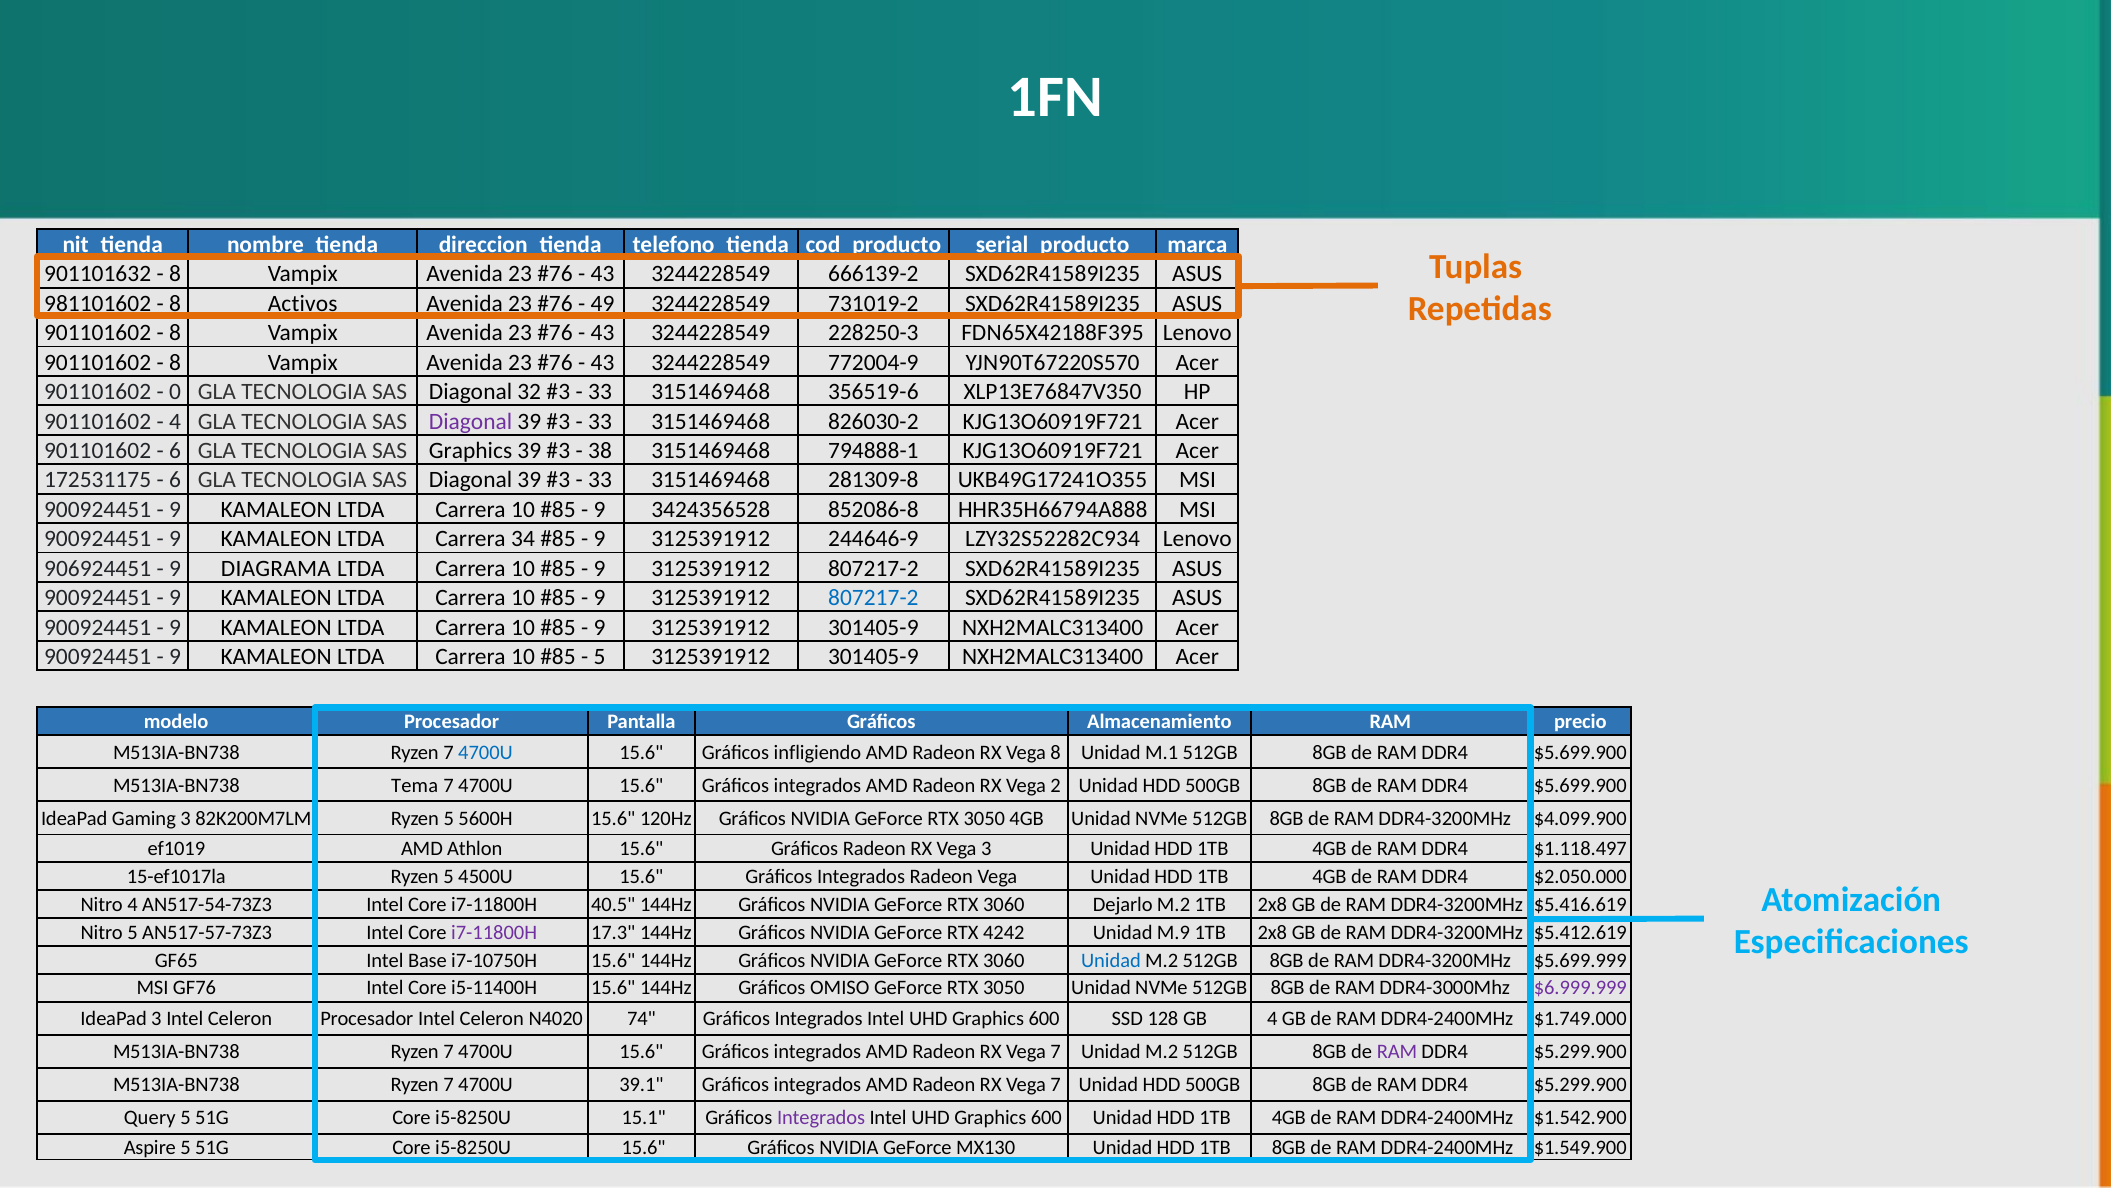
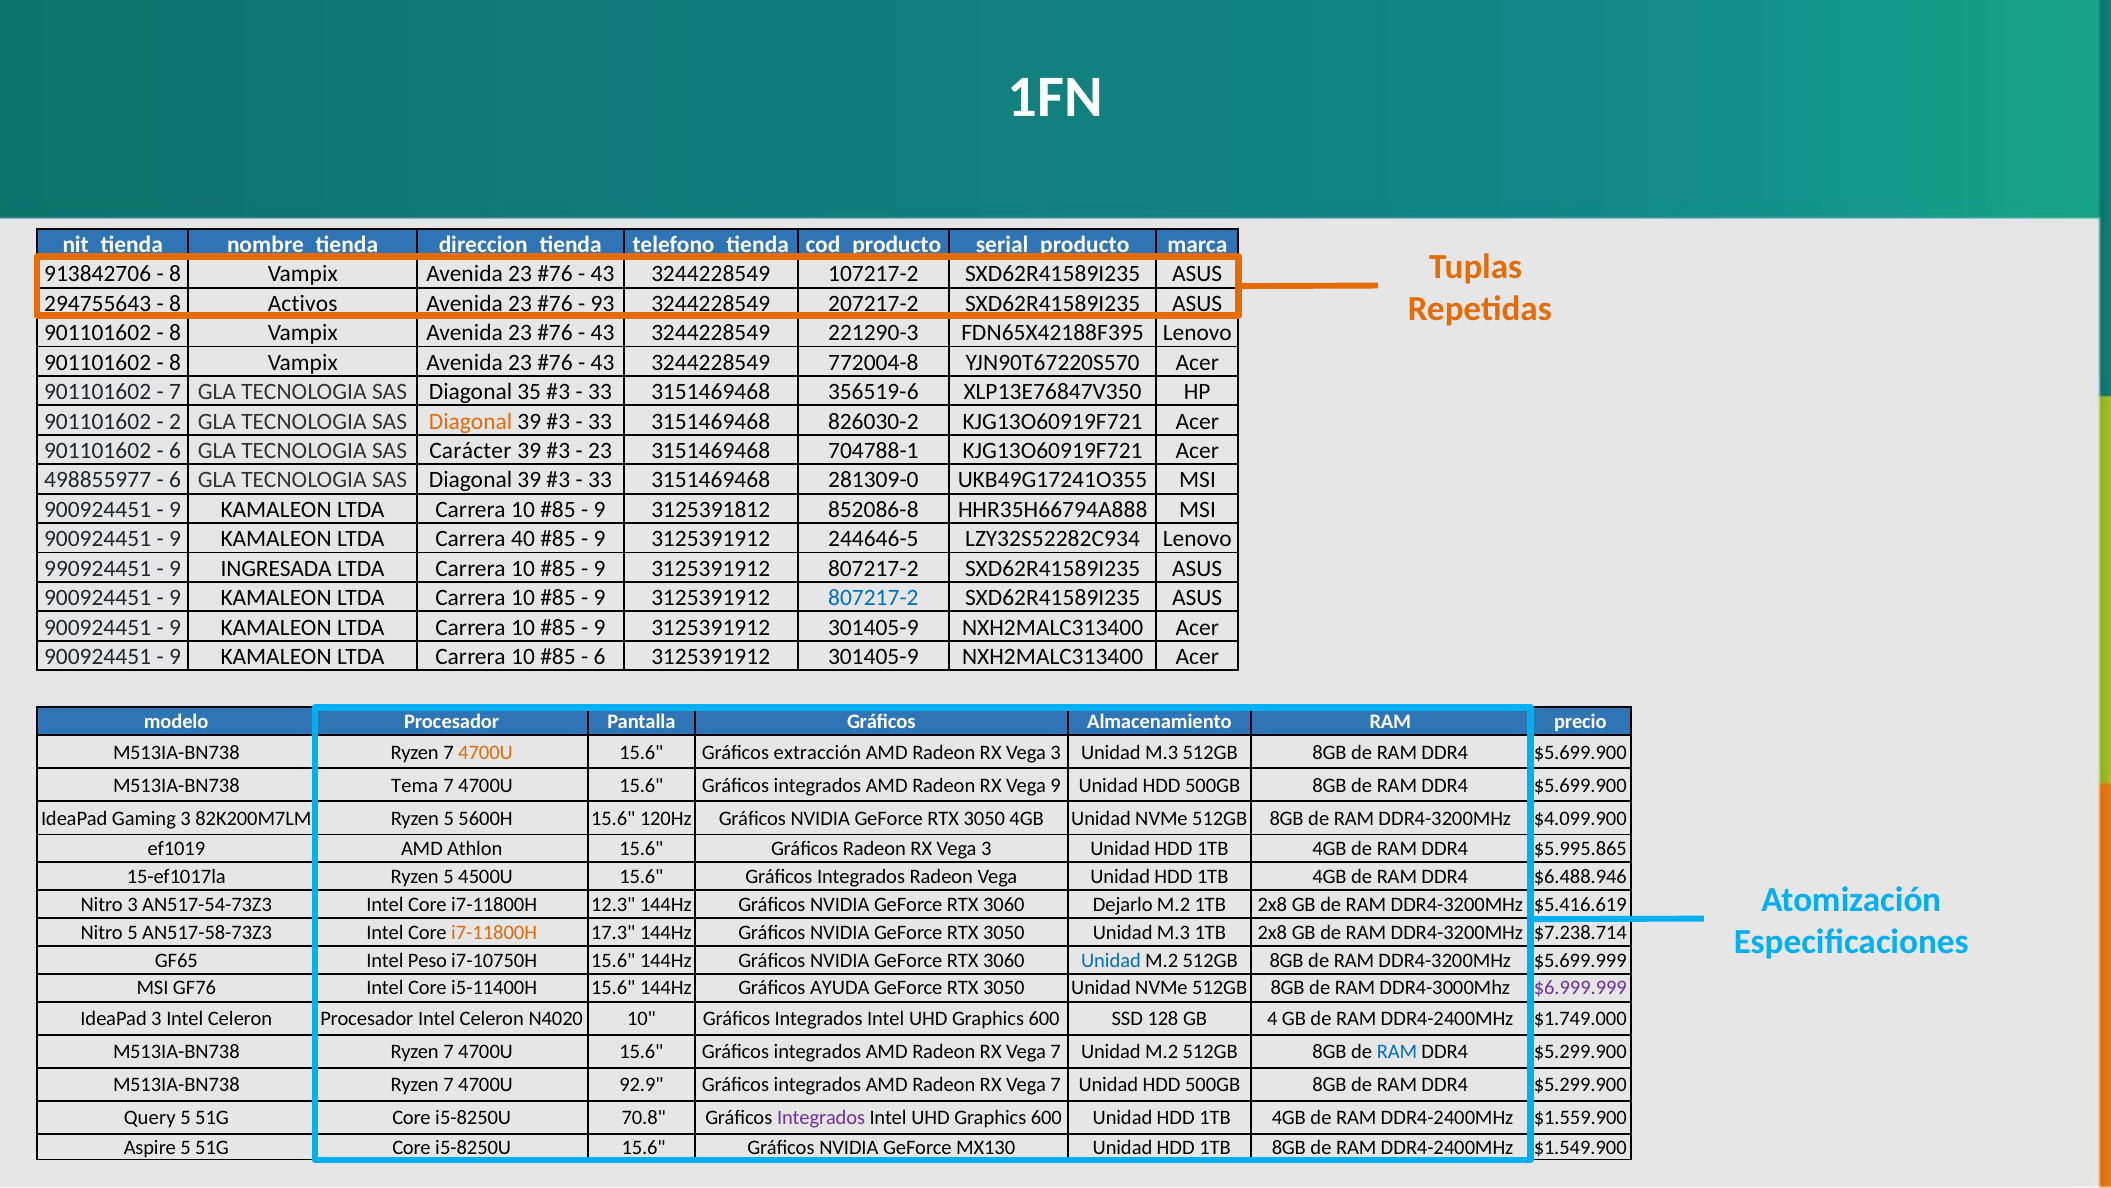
901101632: 901101632 -> 913842706 (98, 274)
666139-2: 666139-2 -> 107217-2 (873, 274)
981101602: 981101602 -> 294755643 (98, 303)
49: 49 -> 93 (602, 303)
731019-2: 731019-2 -> 207217-2 (873, 303)
228250-3: 228250-3 -> 221290-3 (873, 333)
772004-9: 772004-9 -> 772004-8 (873, 362)
0: 0 -> 7 (175, 392)
32: 32 -> 35 (529, 392)
4: 4 -> 2 (175, 421)
Diagonal colour: purple -> orange (471, 421)
SAS Graphics: Graphics -> Carácter (470, 451)
38: 38 -> 23 (600, 451)
794888-1: 794888-1 -> 704788-1 (873, 451)
172531175: 172531175 -> 498855977 (98, 480)
281309-8: 281309-8 -> 281309-0 (873, 480)
3424356528: 3424356528 -> 3125391812 (711, 509)
34: 34 -> 40 (523, 539)
244646-9: 244646-9 -> 244646-5 (873, 539)
906924451: 906924451 -> 990924451 (98, 568)
DIAGRAMA: DIAGRAMA -> INGRESADA (276, 568)
5: 5 -> 6 (600, 656)
4700U colour: blue -> orange (486, 752)
infligiendo: infligiendo -> extracción (817, 752)
8: 8 -> 3 (1056, 752)
M.1: M.1 -> M.3 (1162, 752)
Vega 2: 2 -> 9 (1056, 785)
$1.118.497: $1.118.497 -> $5.995.865 (1580, 849)
$2.050.000: $2.050.000 -> $6.488.946 (1580, 876)
Nitro 4: 4 -> 3 (133, 904)
40.5: 40.5 -> 12.3 (613, 904)
AN517-57-73Z3: AN517-57-73Z3 -> AN517-58-73Z3 (207, 932)
i7-11800H colour: purple -> orange (494, 932)
4242: 4242 -> 3050 (1004, 932)
M.9: M.9 -> M.3 (1173, 932)
$5.412.619: $5.412.619 -> $7.238.714 (1580, 932)
Base: Base -> Peso (427, 960)
OMISO: OMISO -> AYUDA (840, 988)
N4020 74: 74 -> 10 (641, 1018)
RAM colour: purple -> blue (1397, 1051)
39.1: 39.1 -> 92.9 (641, 1084)
15.1: 15.1 -> 70.8 (644, 1117)
$1.542.900: $1.542.900 -> $1.559.900 (1580, 1117)
